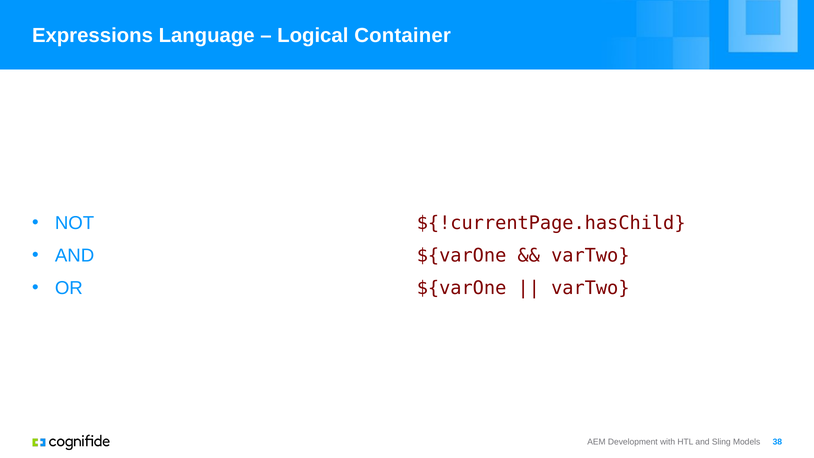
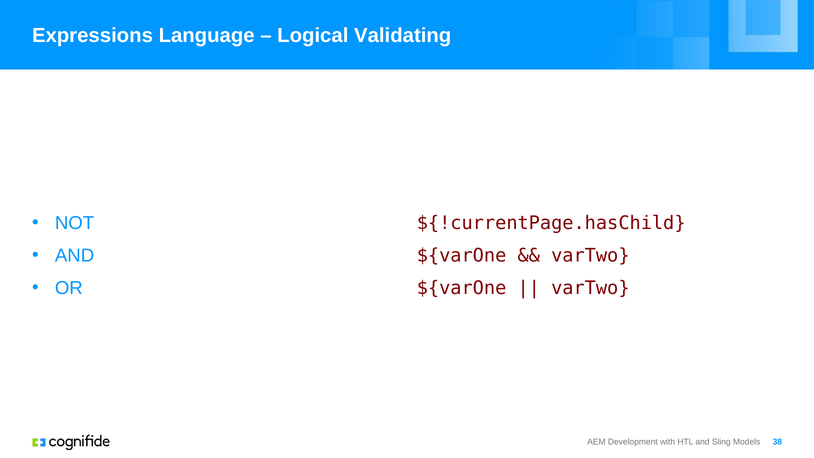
Container: Container -> Validating (403, 36)
